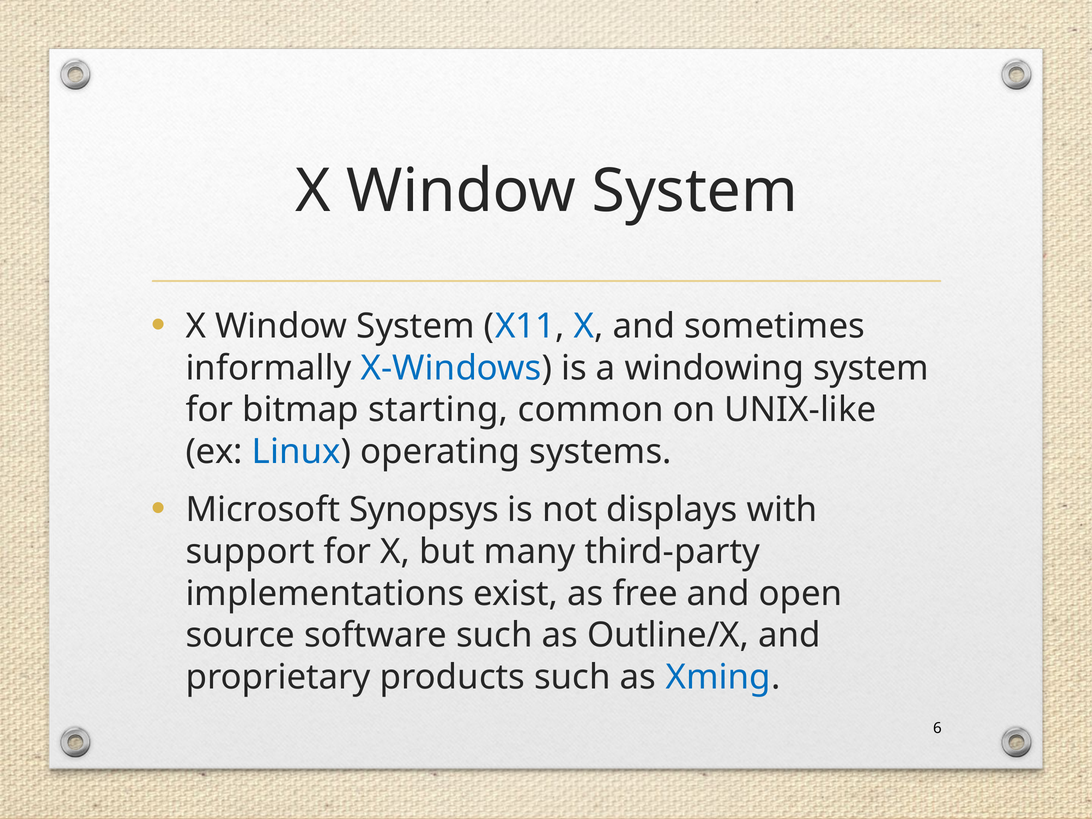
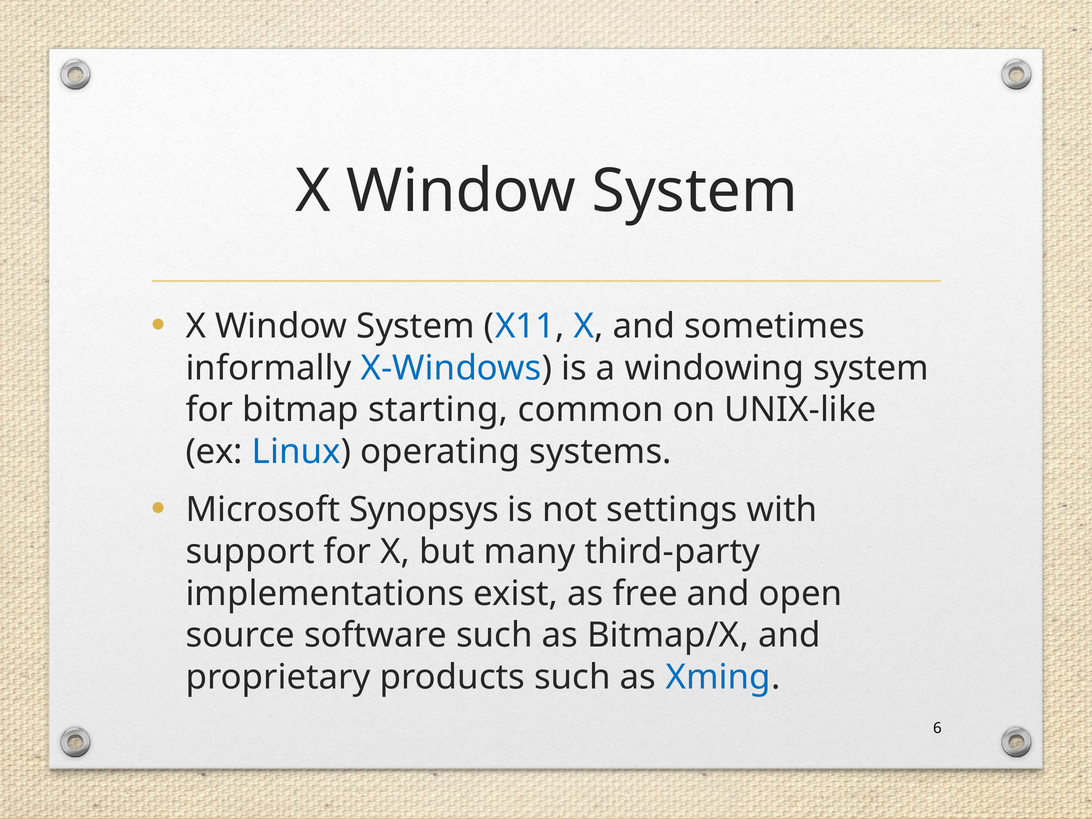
displays: displays -> settings (672, 510)
Outline/X: Outline/X -> Bitmap/X (668, 635)
